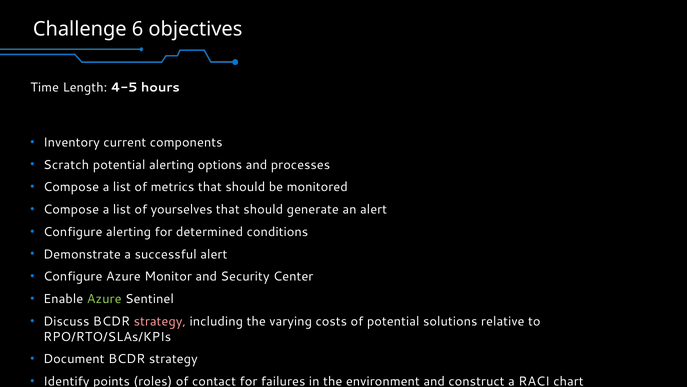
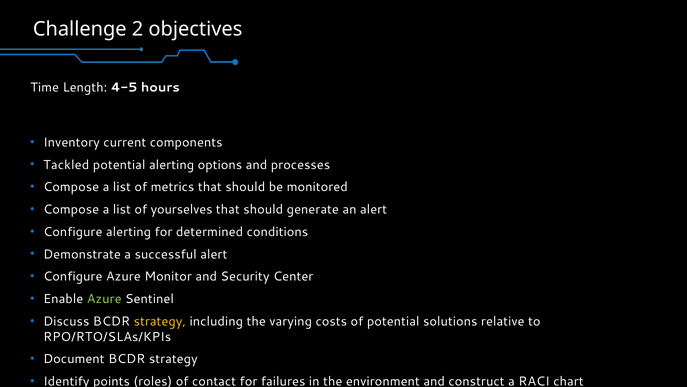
6: 6 -> 2 (138, 29)
Scratch: Scratch -> Tackled (66, 165)
strategy colour: pink -> yellow (160, 321)
